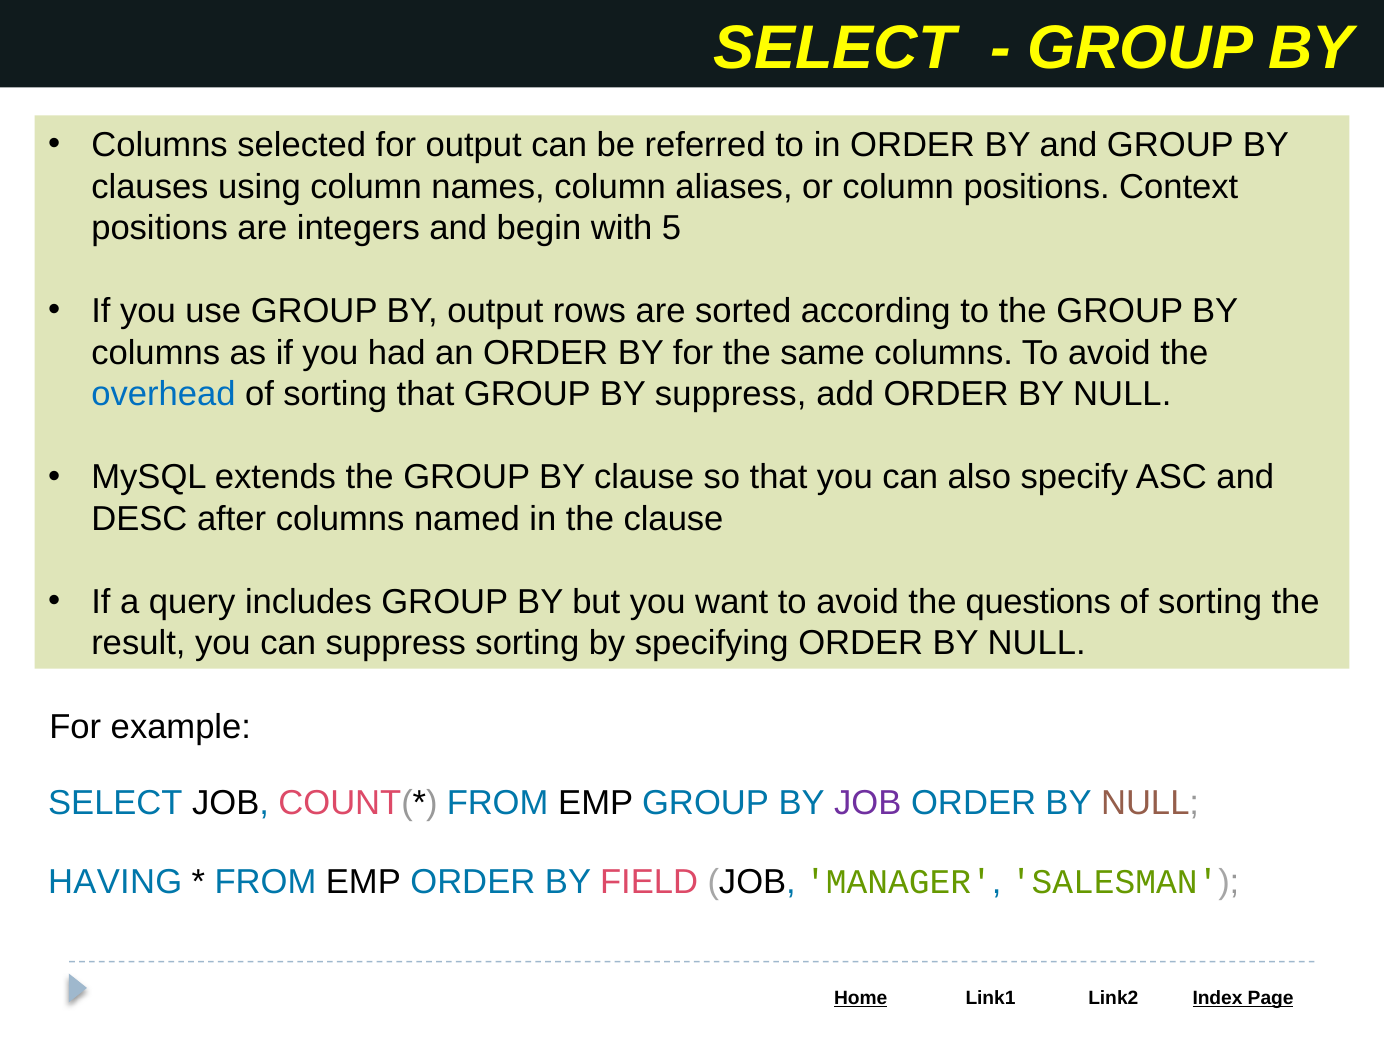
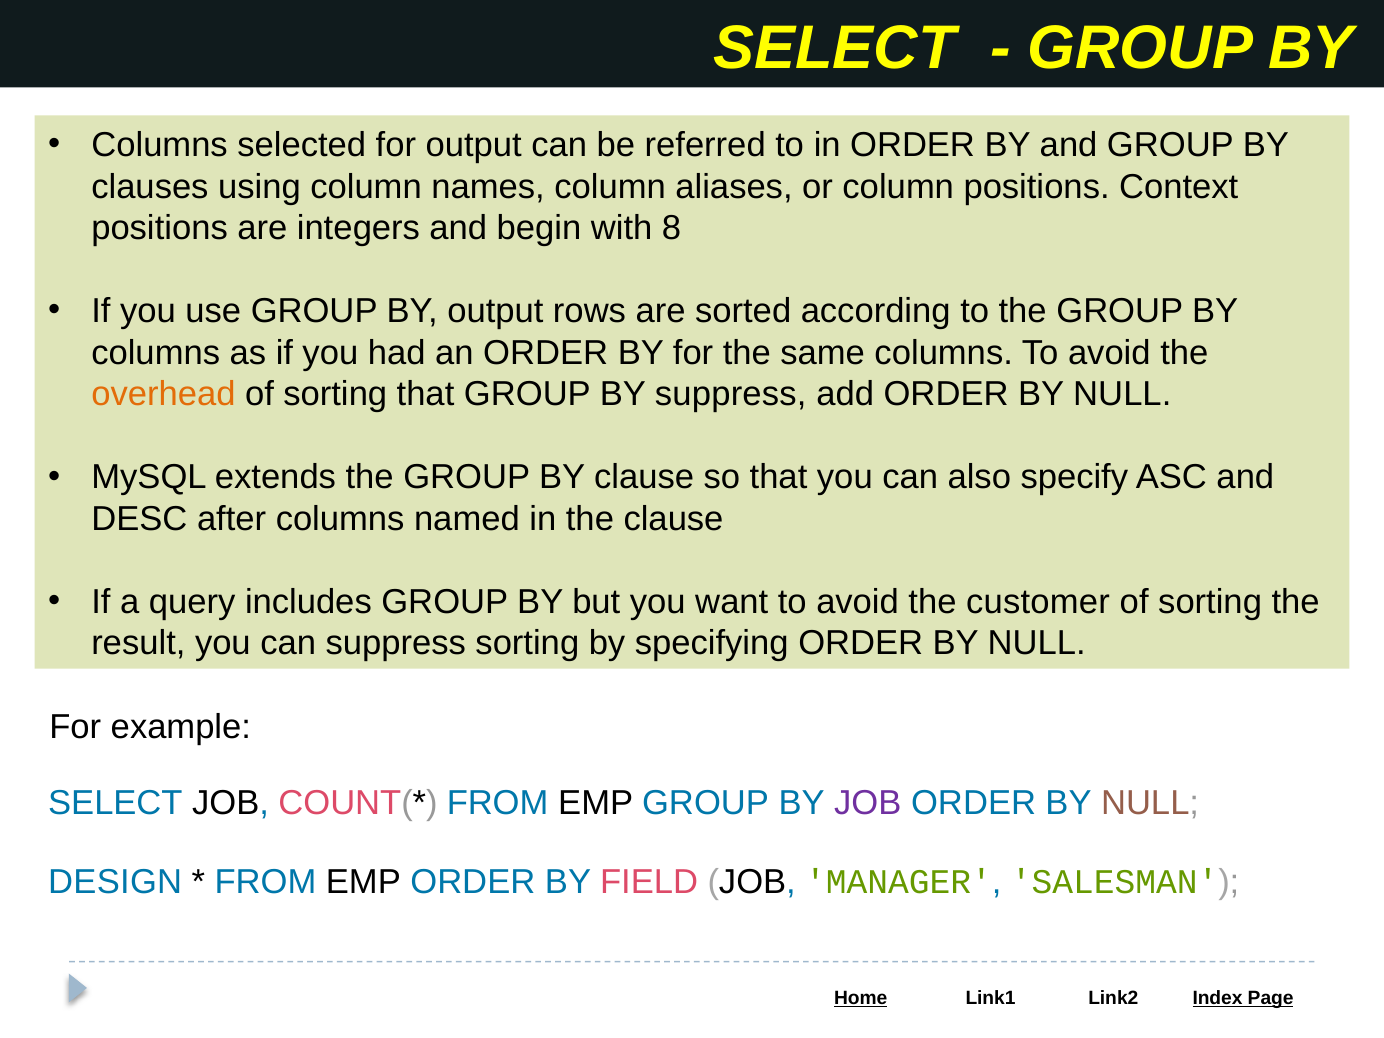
5: 5 -> 8 (672, 228)
overhead colour: blue -> orange (164, 394)
questions: questions -> customer (1038, 602)
HAVING: HAVING -> DESIGN (115, 882)
